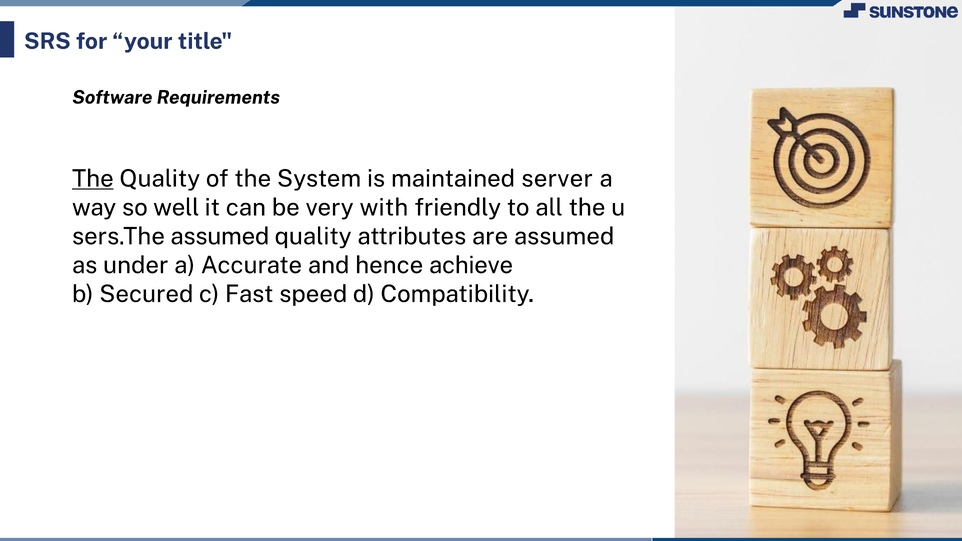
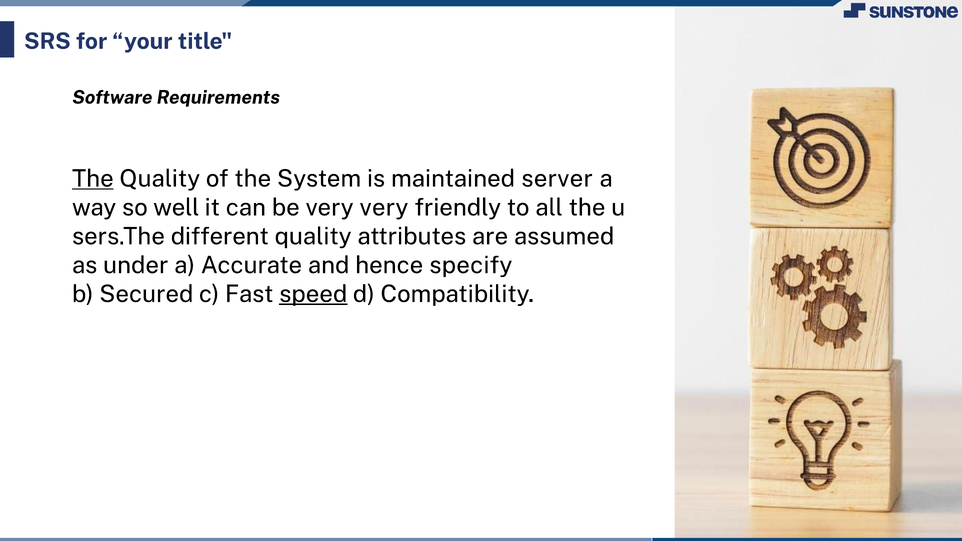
very with: with -> very (384, 208)
assumed: assumed -> different (220, 236)
achieve: achieve -> specify (471, 265)
speed underline: none -> present (313, 294)
